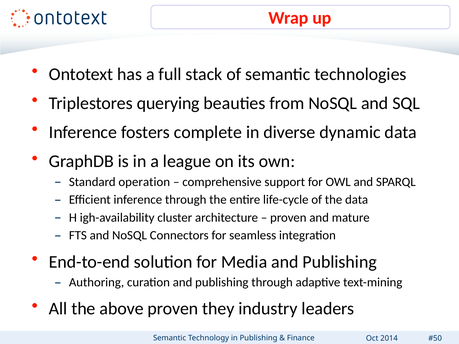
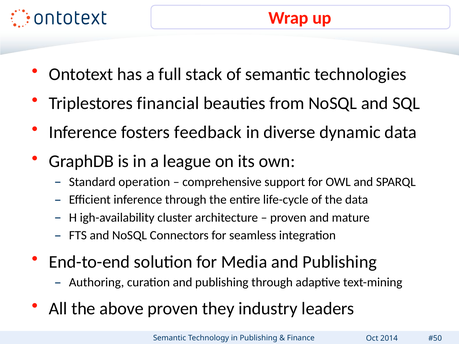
querying: querying -> financial (168, 103)
complete: complete -> feedback (208, 132)
